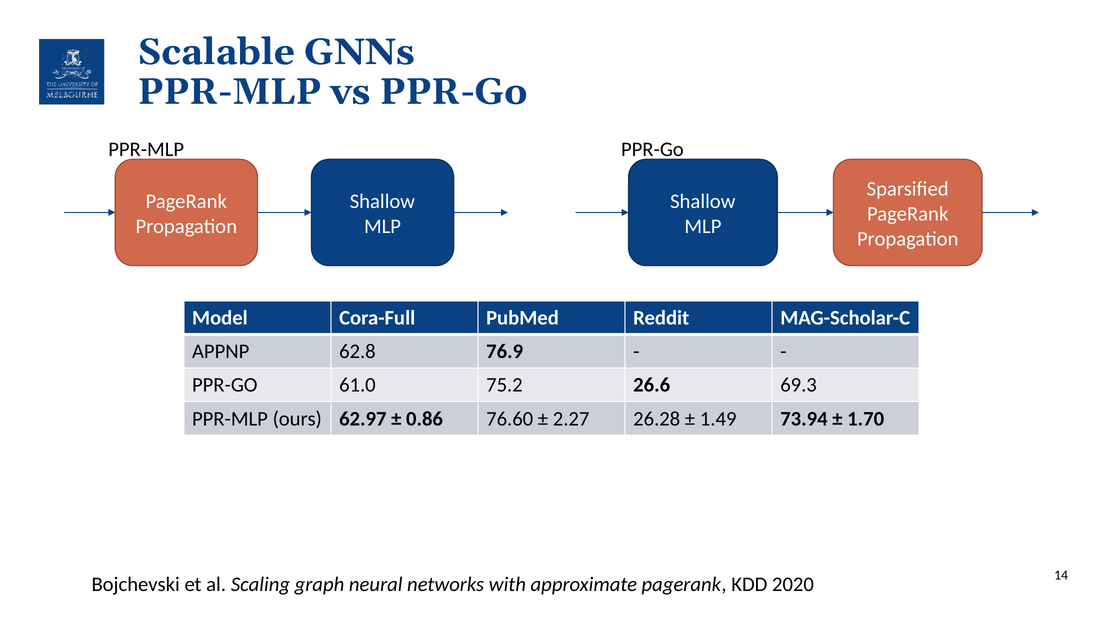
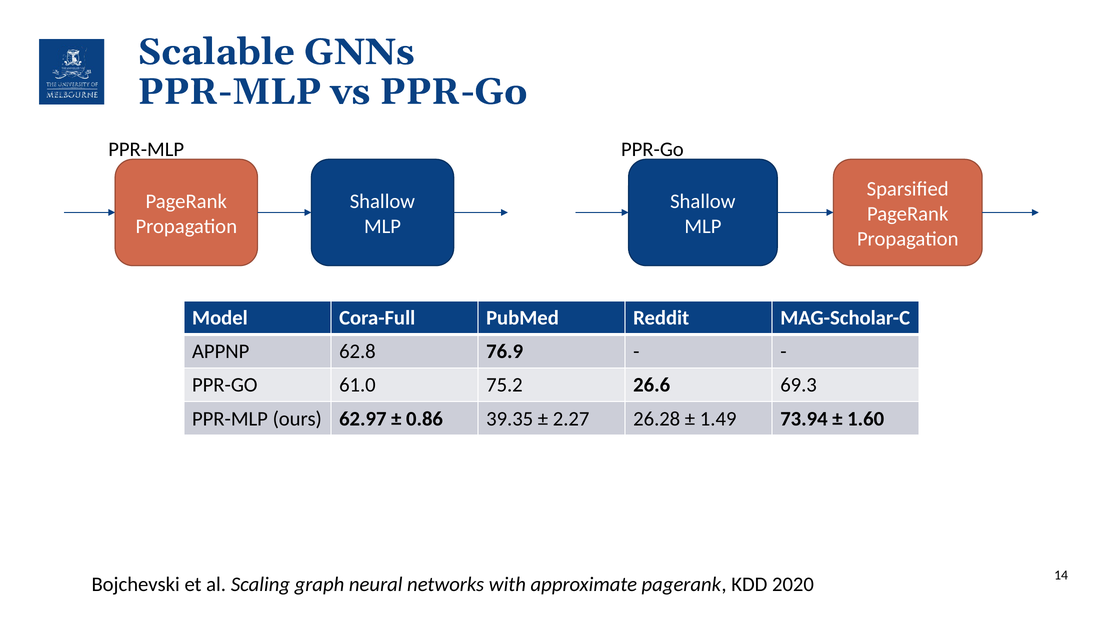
76.60: 76.60 -> 39.35 (510, 419)
1.70: 1.70 -> 1.60 (866, 419)
